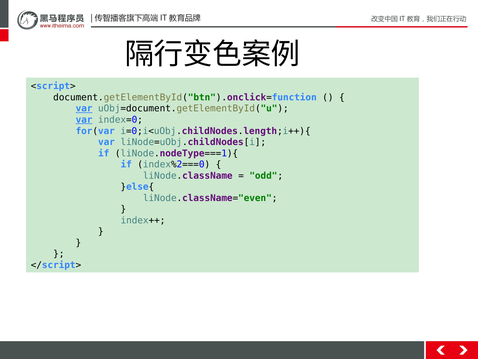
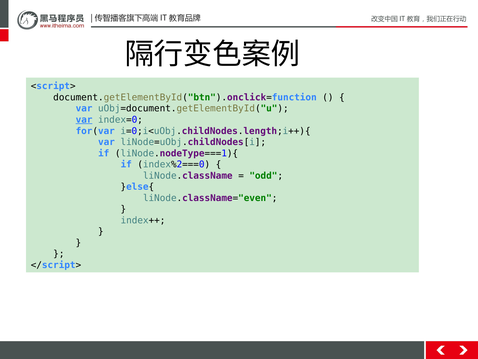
var underline: present -> none (84, 108)
